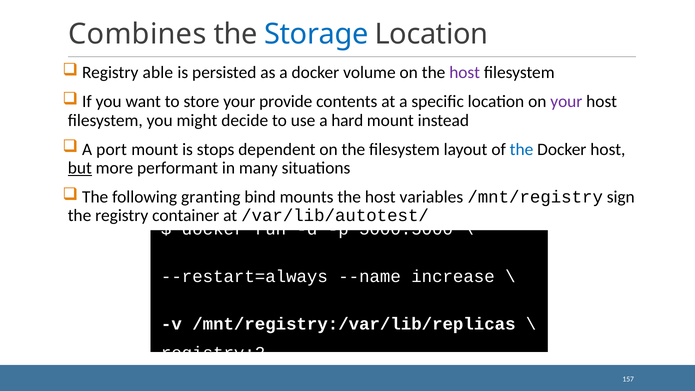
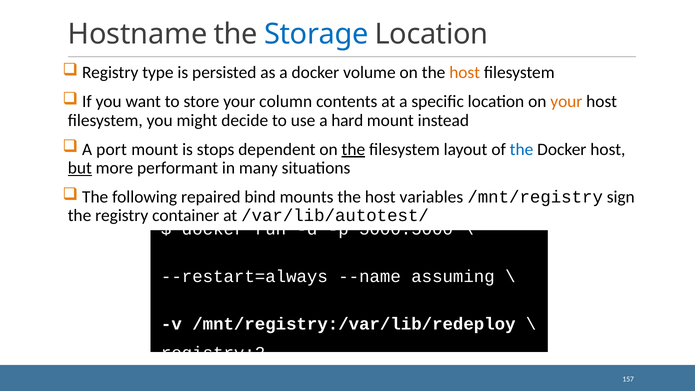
Combines: Combines -> Hostname (138, 34)
able: able -> type (158, 73)
host colour: purple -> orange (465, 73)
provide: provide -> column (286, 102)
your colour: purple -> orange (566, 102)
the underline: none -> present (353, 149)
granting: granting -> repaired (211, 197)
increase: increase -> assuming (453, 276)
/mnt/registry:/var/lib/replicas: /mnt/registry:/var/lib/replicas -> /mnt/registry:/var/lib/redeploy (354, 324)
